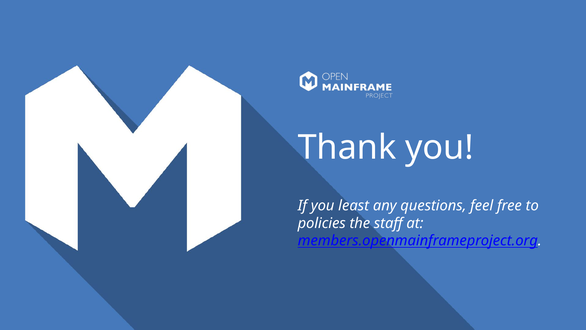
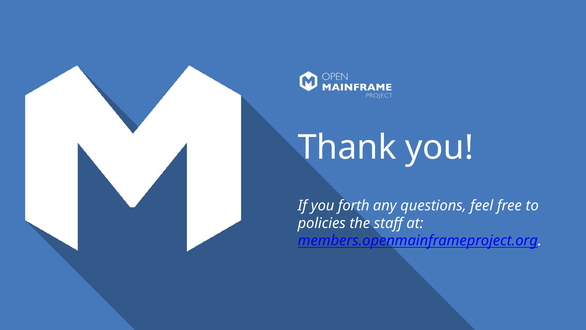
least: least -> forth (354, 205)
